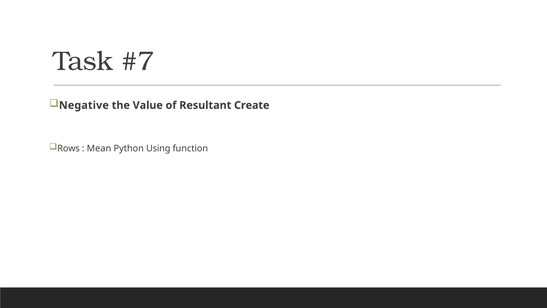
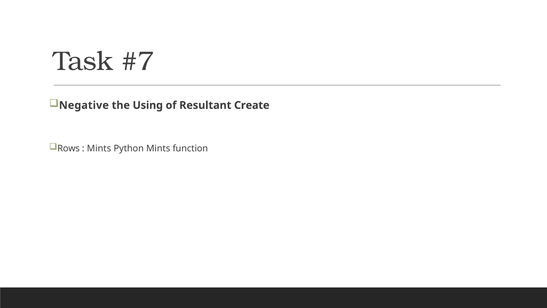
Value: Value -> Using (148, 105)
Mean: Mean -> Mints (99, 148)
Python Using: Using -> Mints (158, 148)
